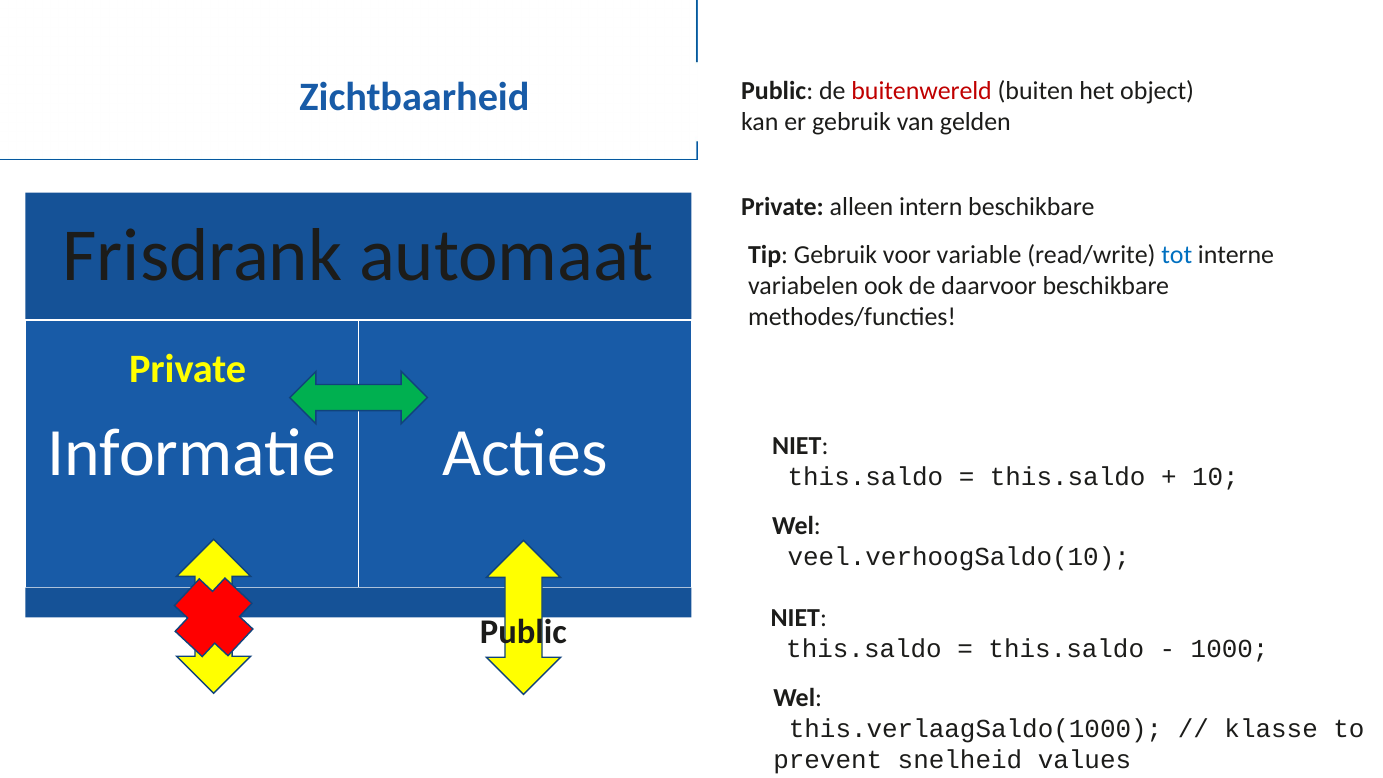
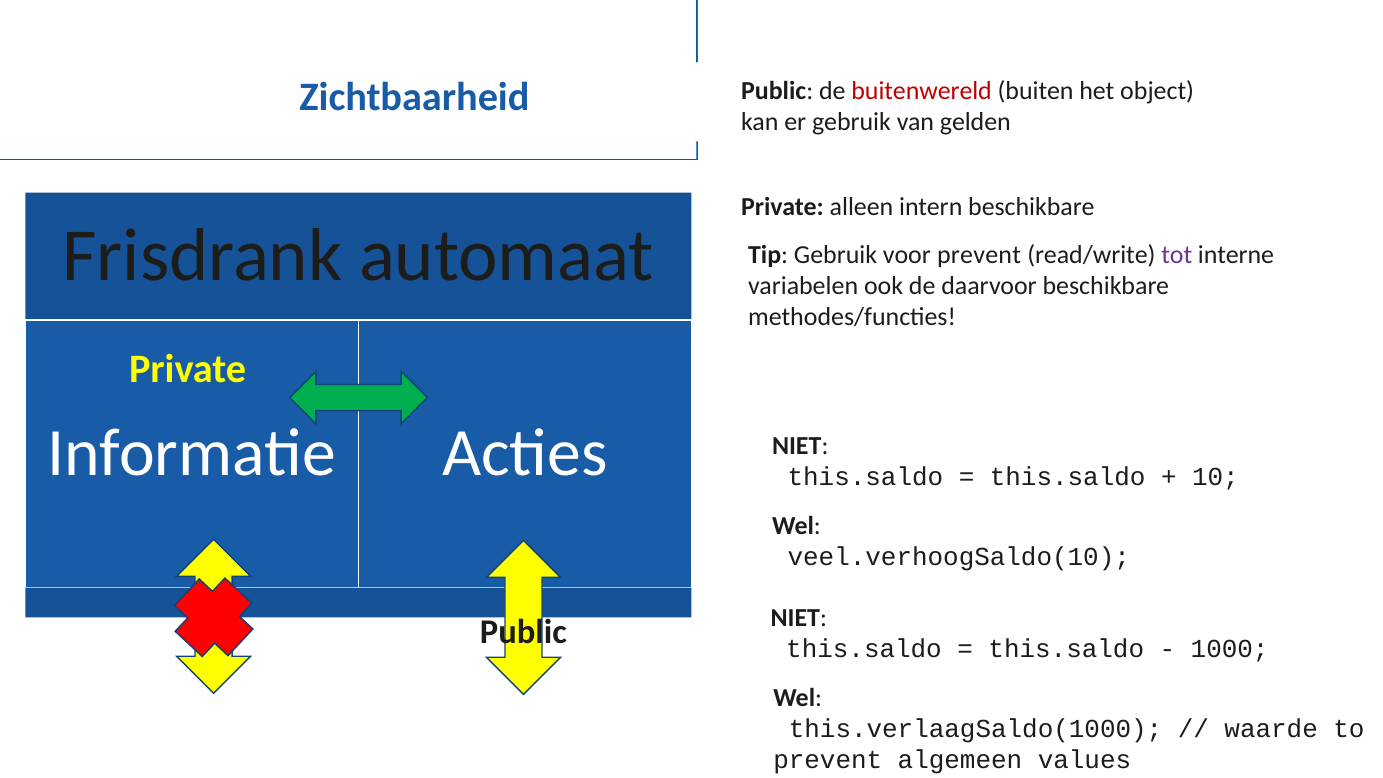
voor variable: variable -> prevent (979, 255)
tot colour: blue -> purple (1177, 255)
klasse: klasse -> waarde (1271, 729)
snelheid: snelheid -> algemeen (960, 760)
